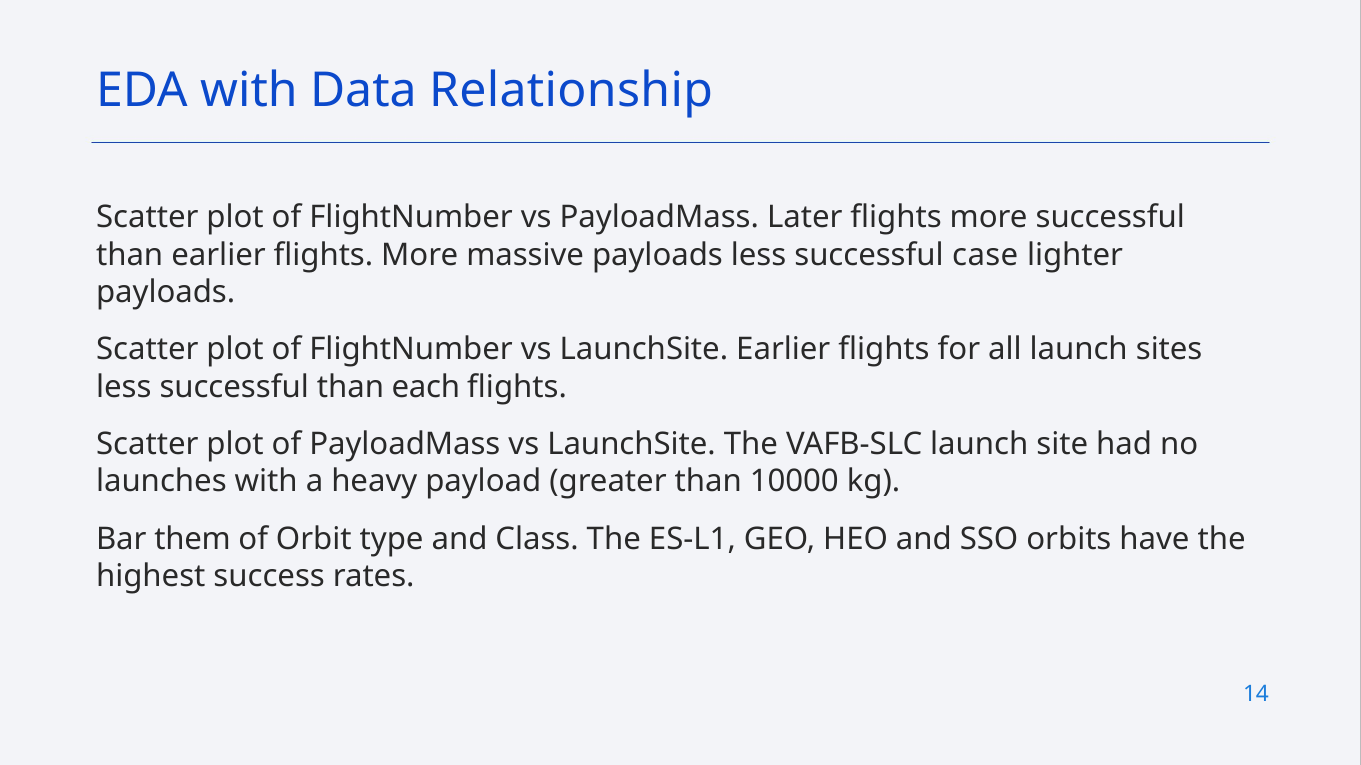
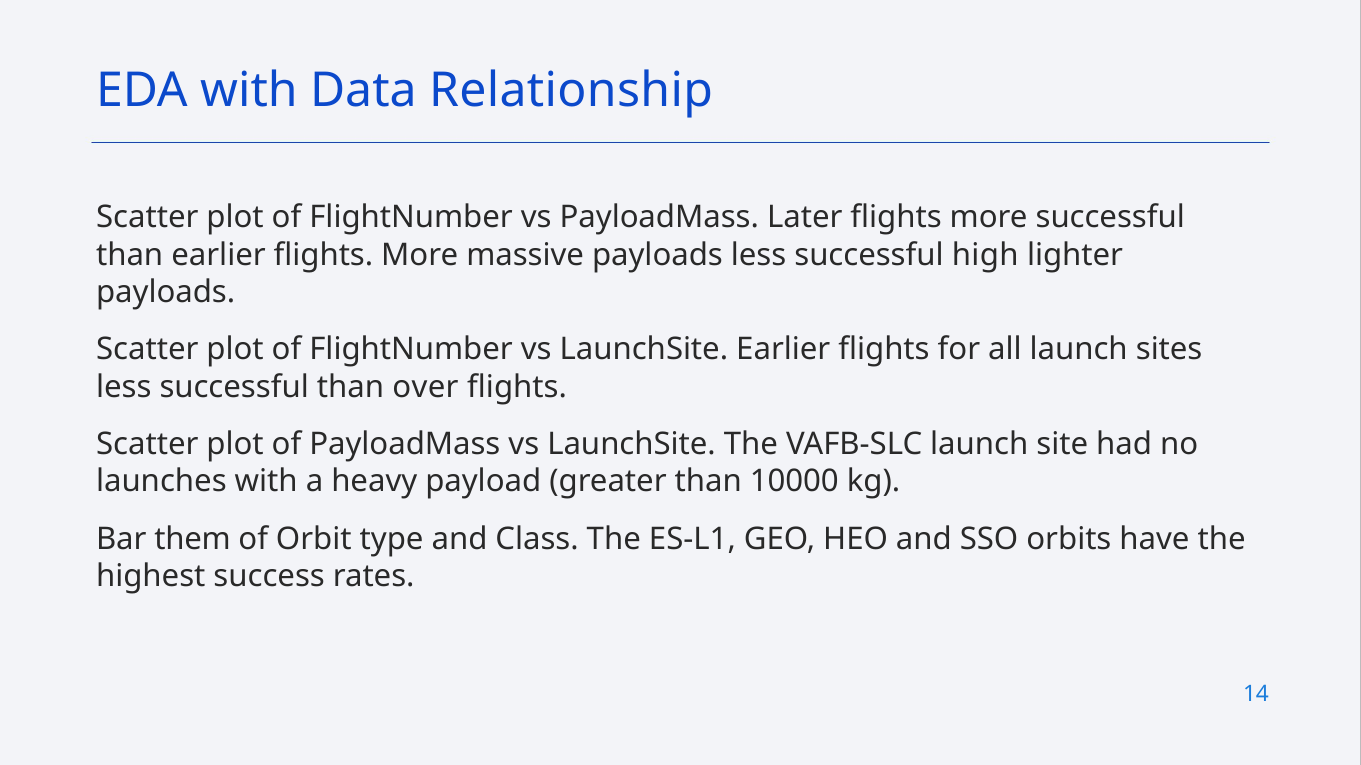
case: case -> high (985, 255)
each: each -> over (426, 387)
